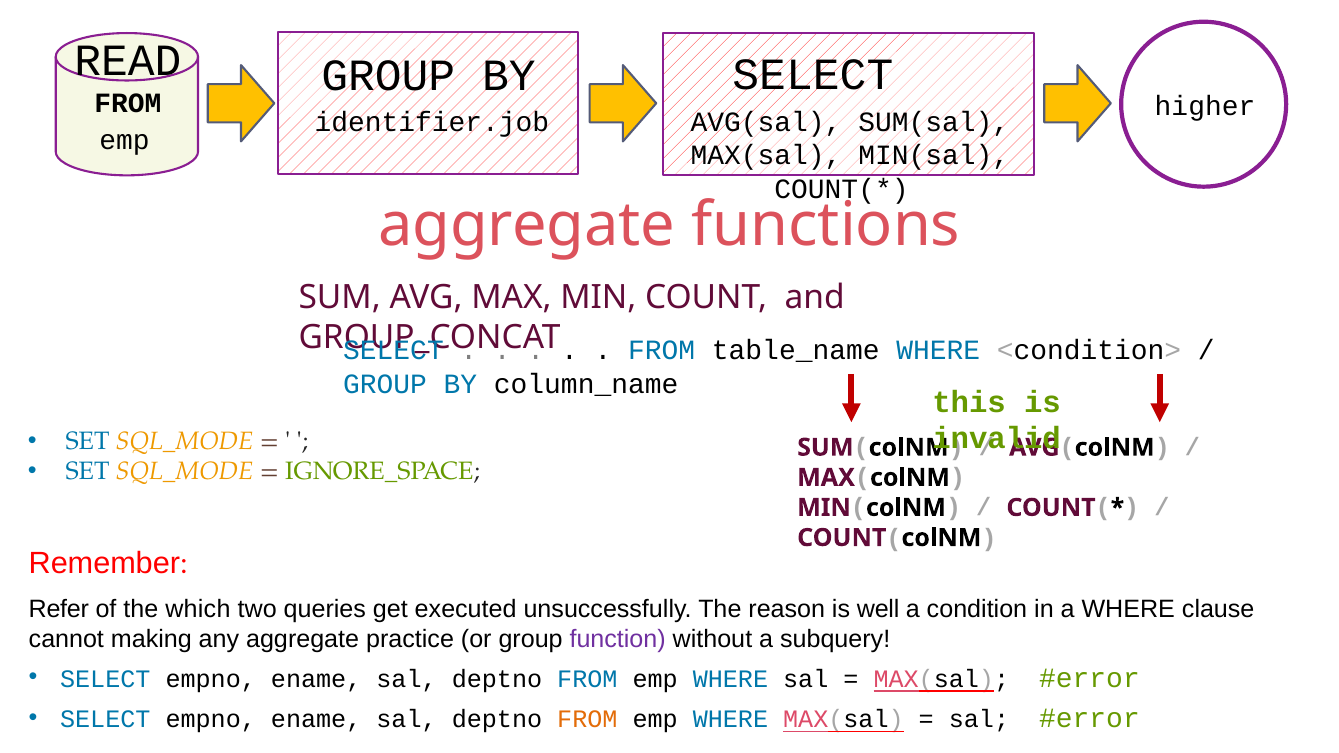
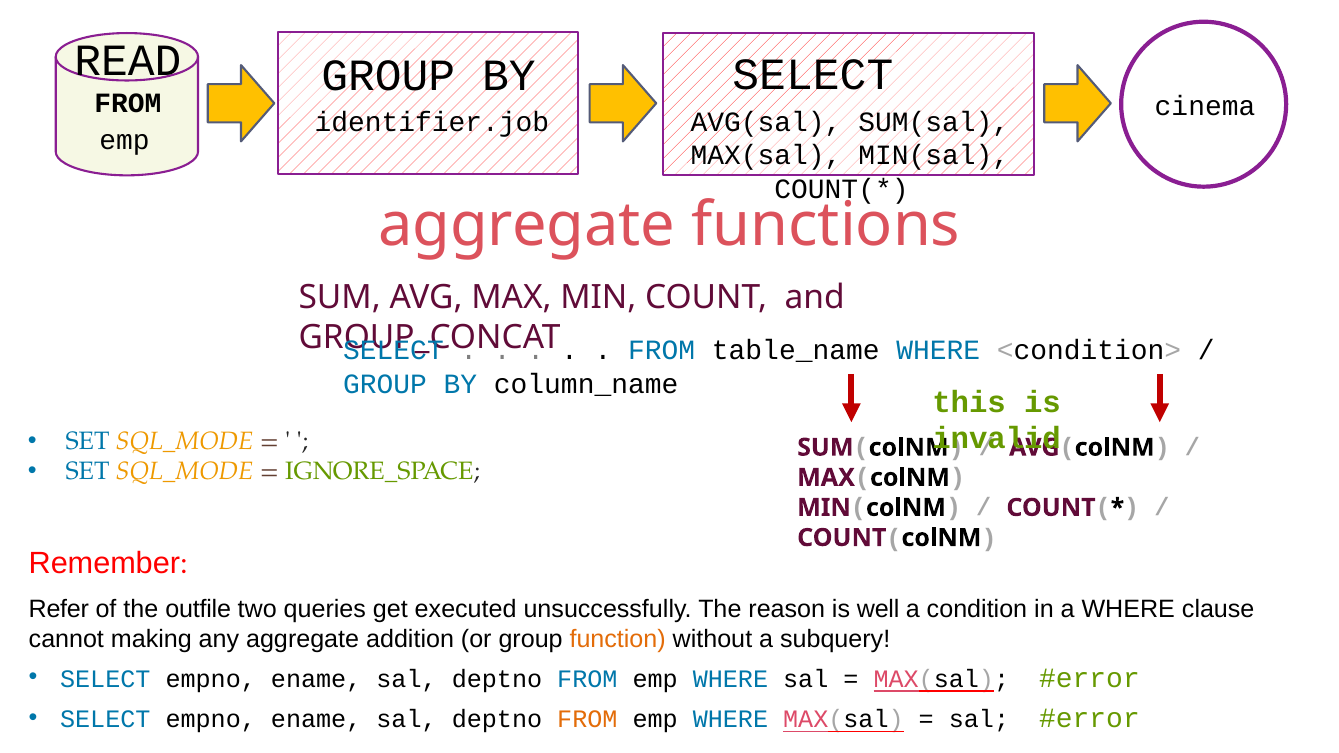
higher: higher -> cinema (1205, 106)
which: which -> outfile (198, 609)
practice: practice -> addition (410, 640)
function colour: purple -> orange (618, 640)
